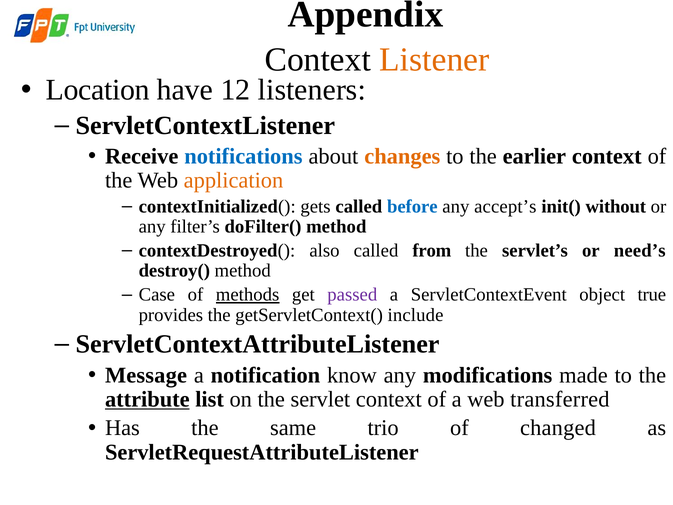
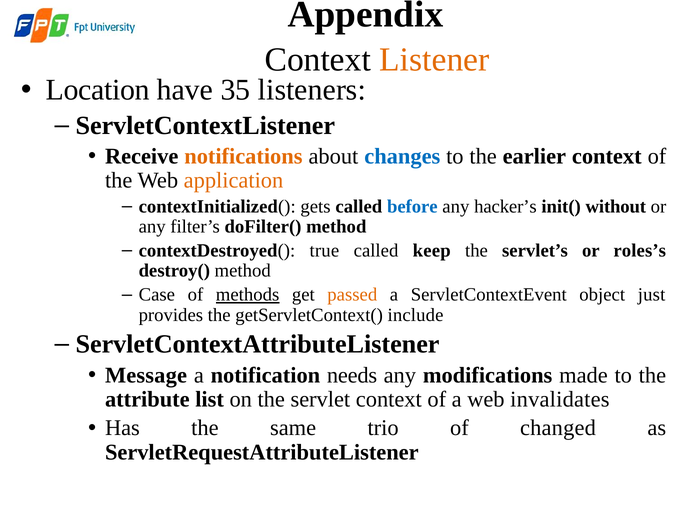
12: 12 -> 35 (236, 90)
notifications colour: blue -> orange (243, 156)
changes colour: orange -> blue (402, 156)
accept’s: accept’s -> hacker’s (505, 206)
also: also -> true (324, 250)
from: from -> keep (432, 250)
need’s: need’s -> roles’s (640, 250)
passed colour: purple -> orange (352, 295)
true: true -> just (652, 295)
know: know -> needs (352, 375)
attribute underline: present -> none (147, 399)
transferred: transferred -> invalidates (560, 399)
